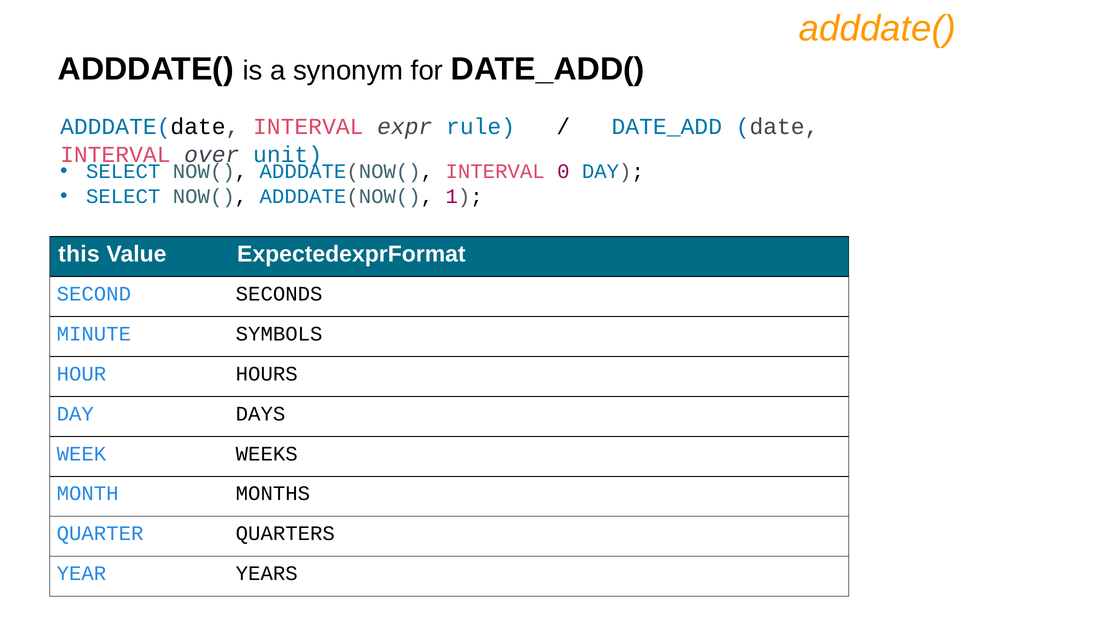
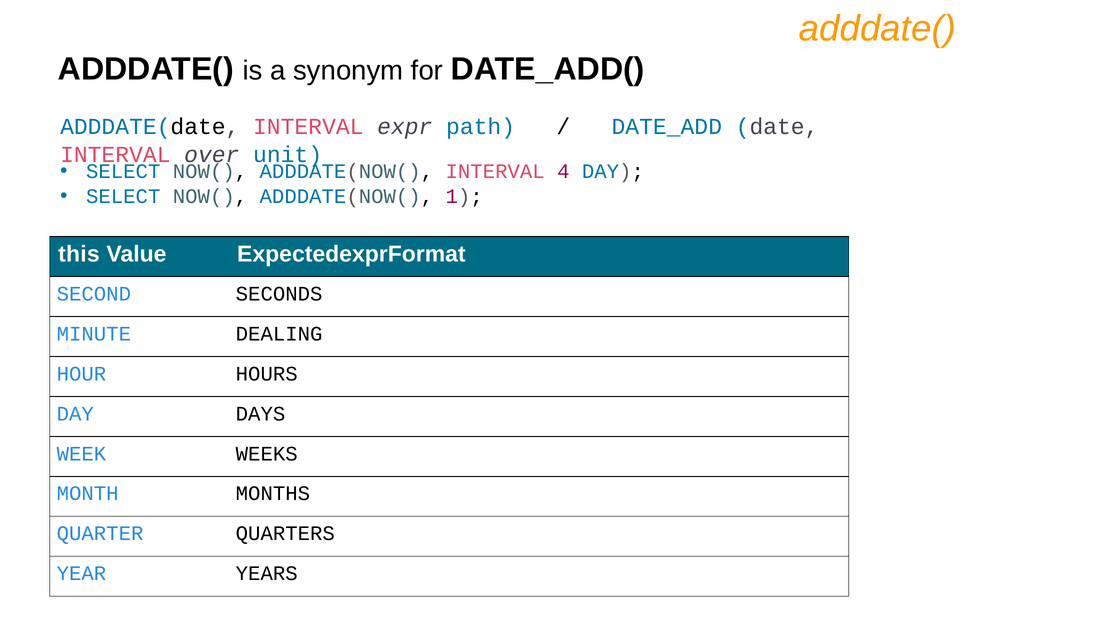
rule: rule -> path (481, 127)
0: 0 -> 4 (563, 172)
SYMBOLS: SYMBOLS -> DEALING (279, 334)
